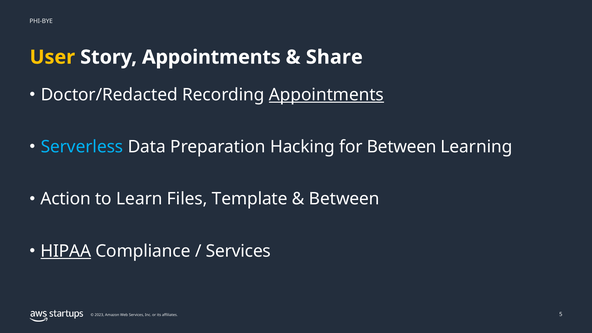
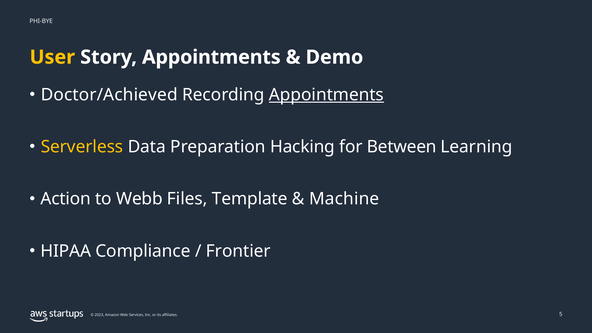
Share: Share -> Demo (334, 57)
Doctor/Redacted: Doctor/Redacted -> Doctor/Achieved (109, 95)
Serverless colour: light blue -> yellow (82, 147)
Learn: Learn -> Webb (139, 199)
Between: Between -> Machine (344, 199)
HIPAA underline: present -> none (66, 251)
Services: Services -> Frontier (238, 251)
